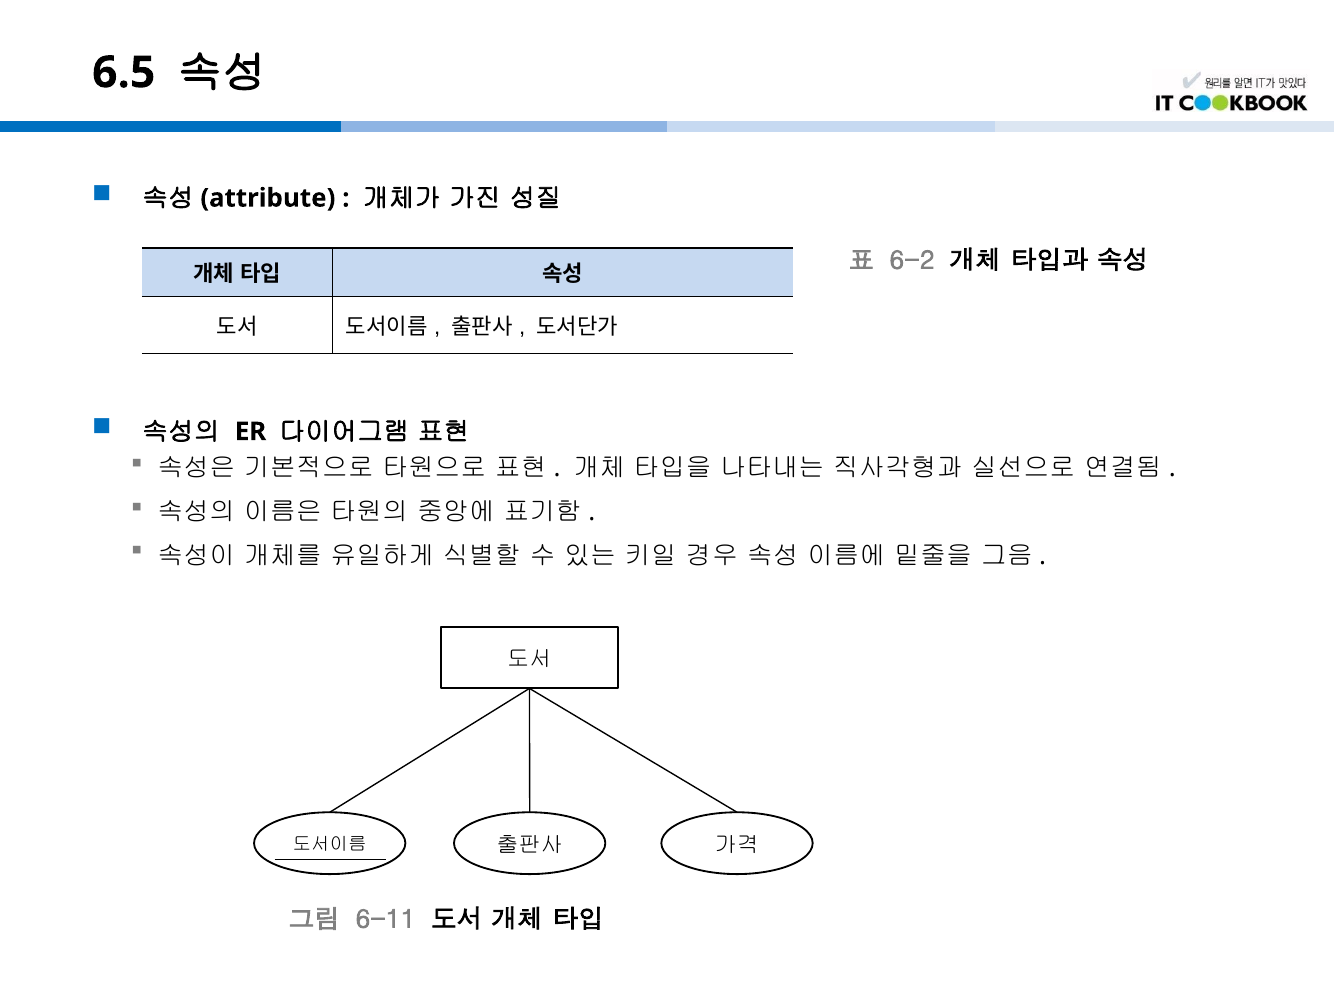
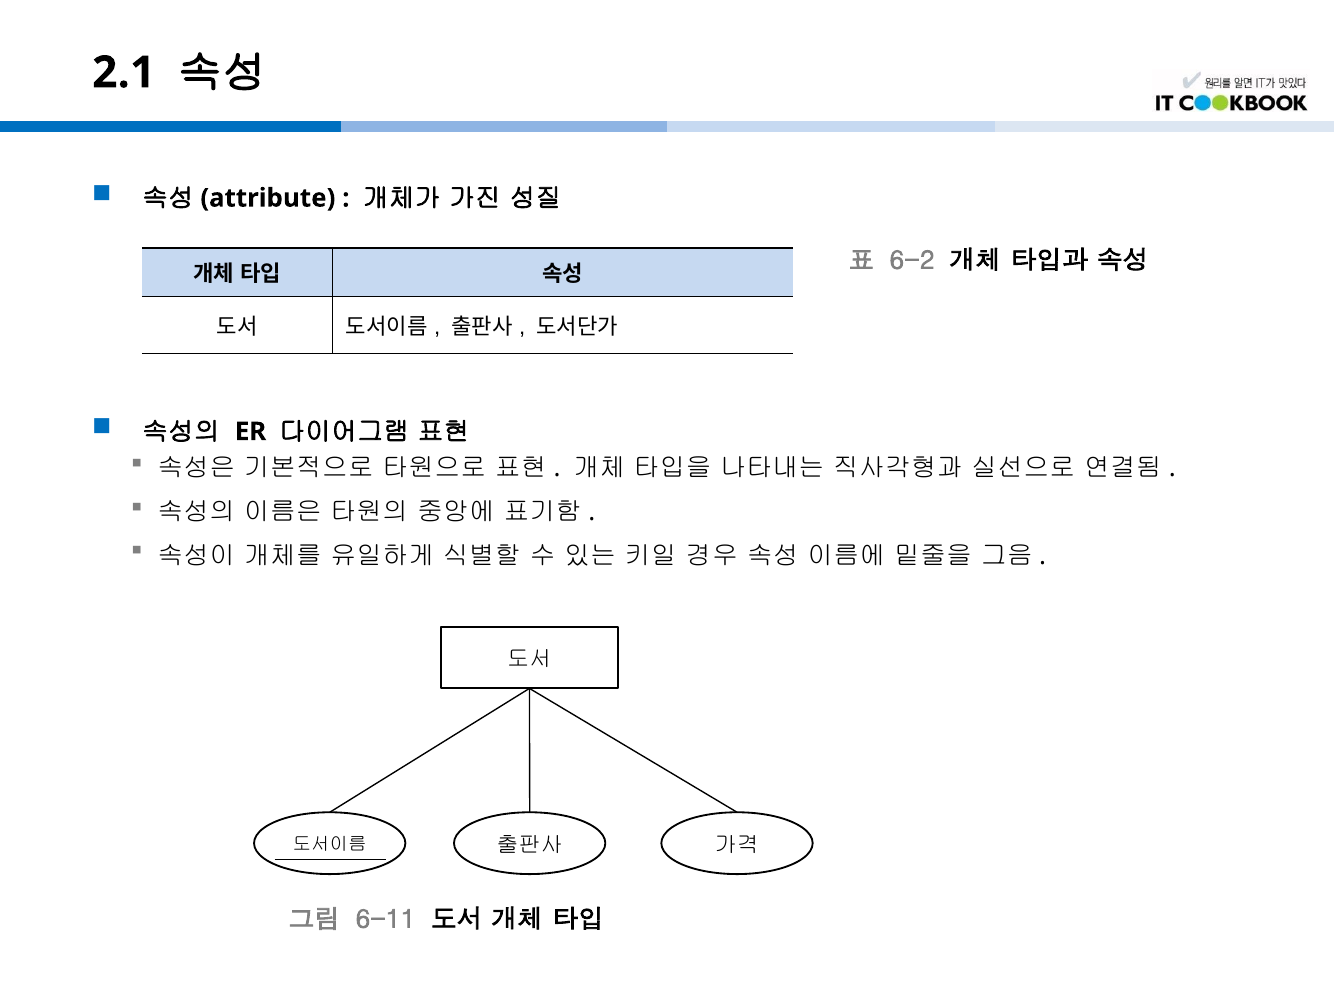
6.5: 6.5 -> 2.1 (124, 73)
